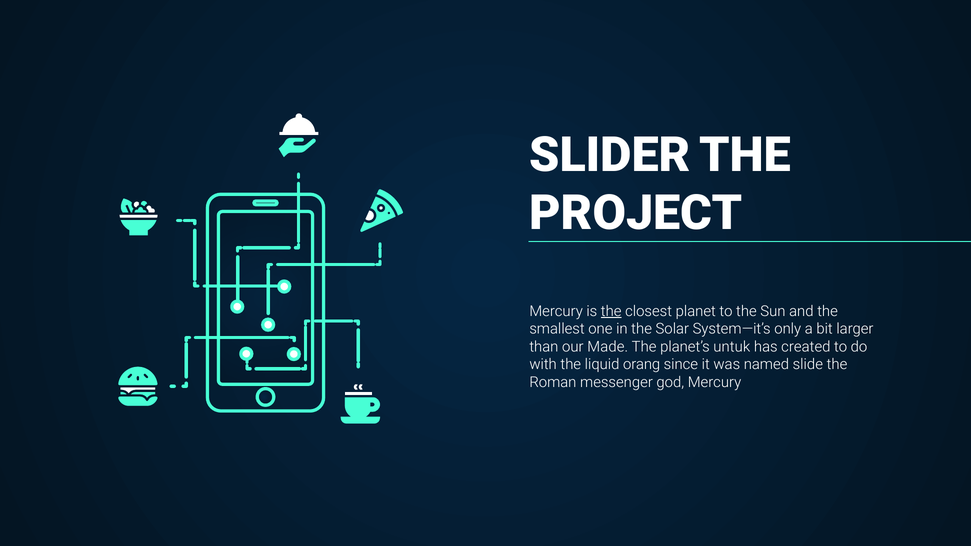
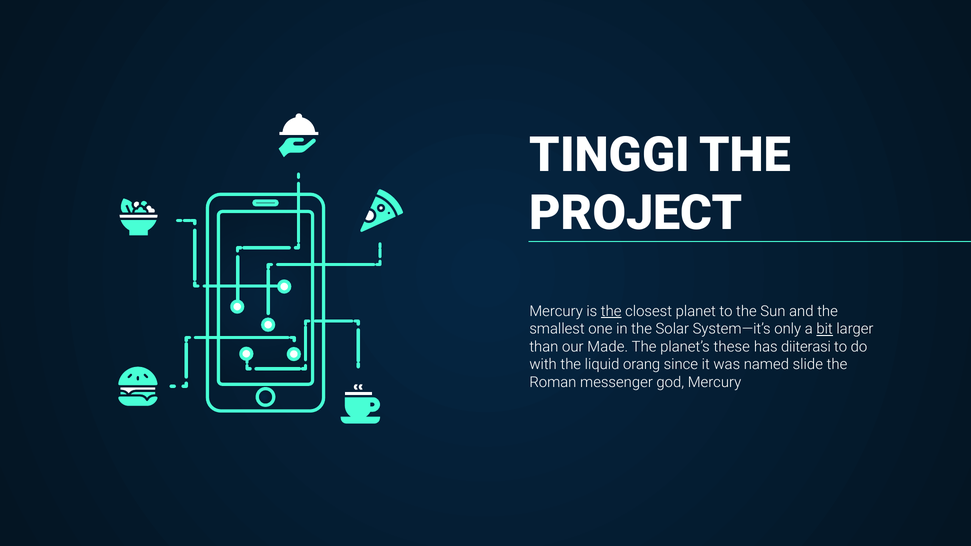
SLIDER: SLIDER -> TINGGI (610, 155)
bit underline: none -> present (825, 329)
untuk: untuk -> these (732, 347)
created: created -> diiterasi (806, 347)
